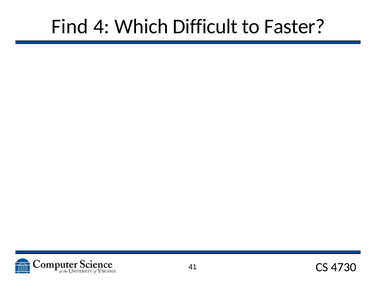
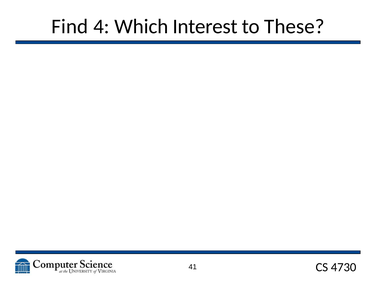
Difficult: Difficult -> Interest (205, 27)
Faster: Faster -> These (294, 27)
